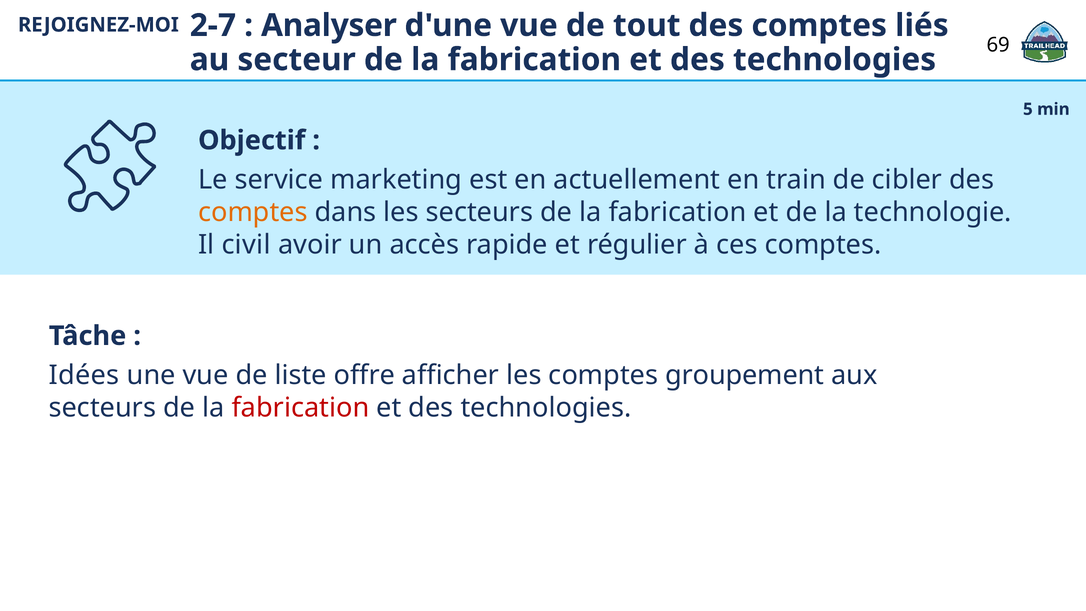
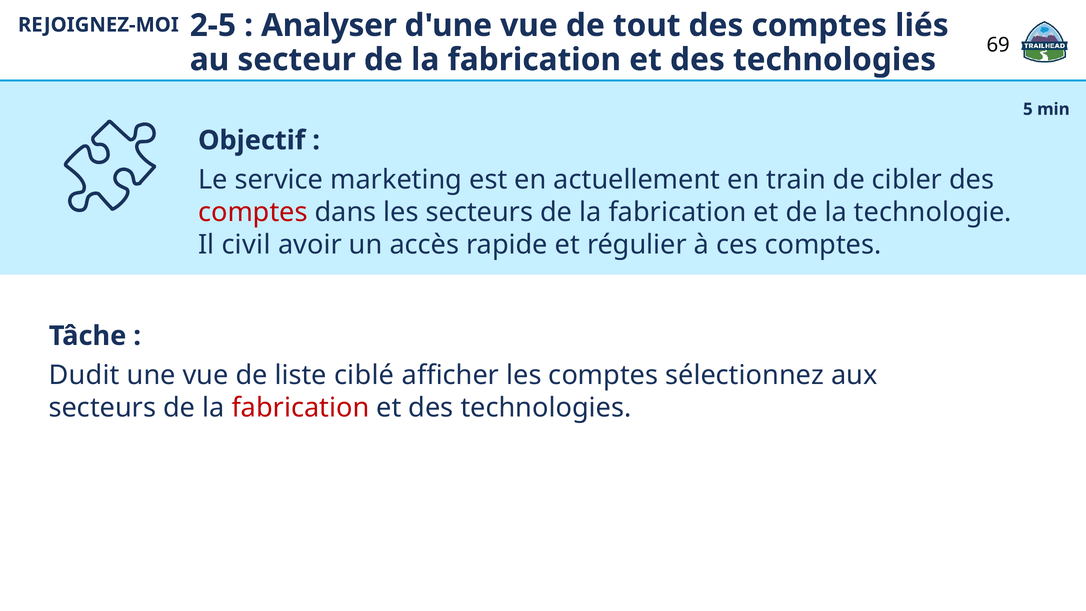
2-7: 2-7 -> 2-5 (213, 25)
comptes colour: orange -> red (253, 212)
Idées: Idées -> Dudit (84, 375)
offre: offre -> ciblé (364, 375)
groupement: groupement -> sélectionnez (745, 375)
